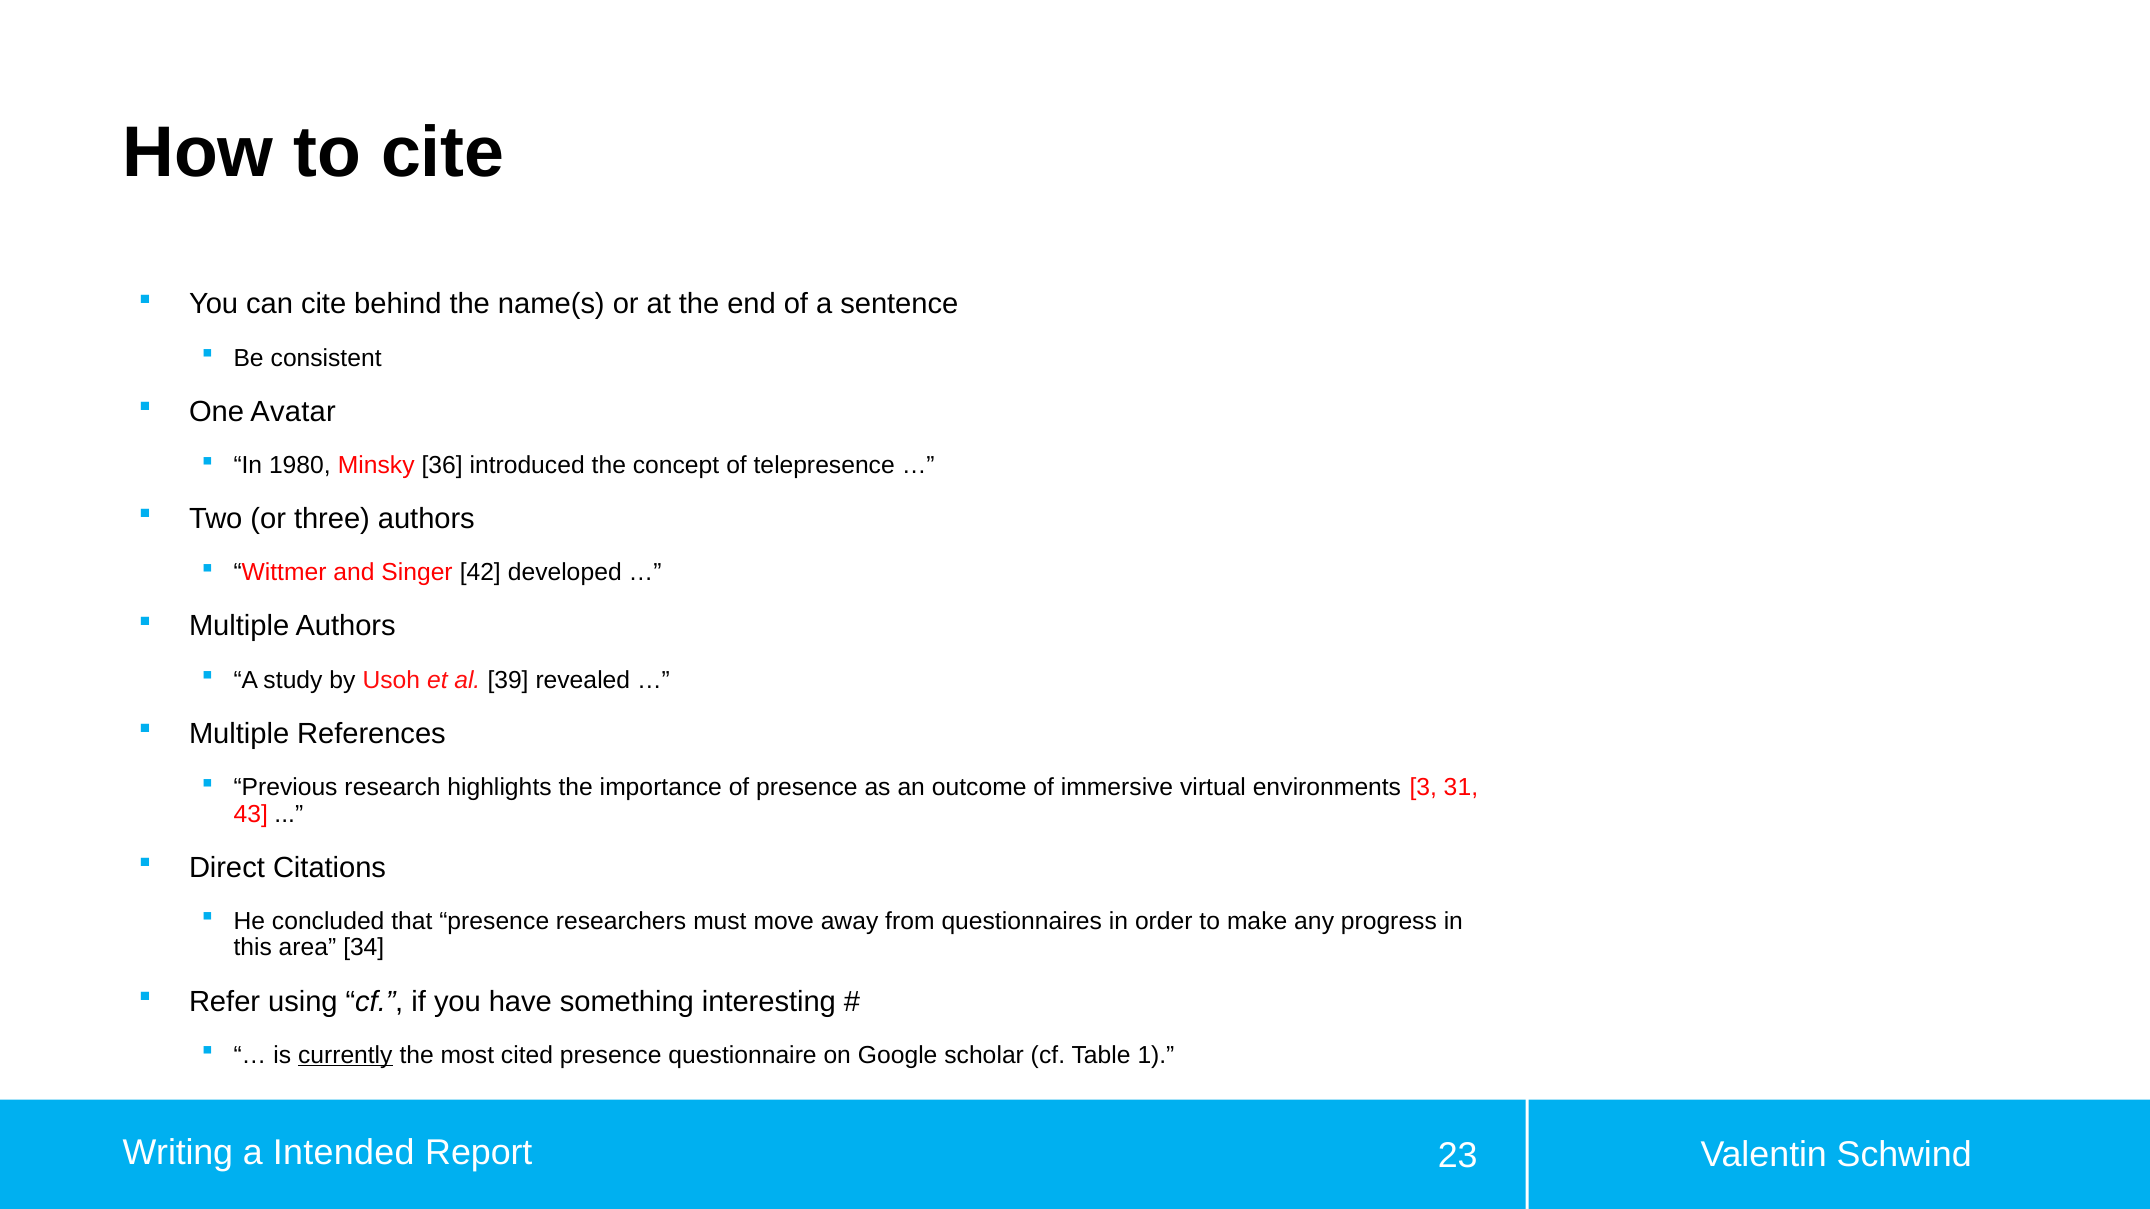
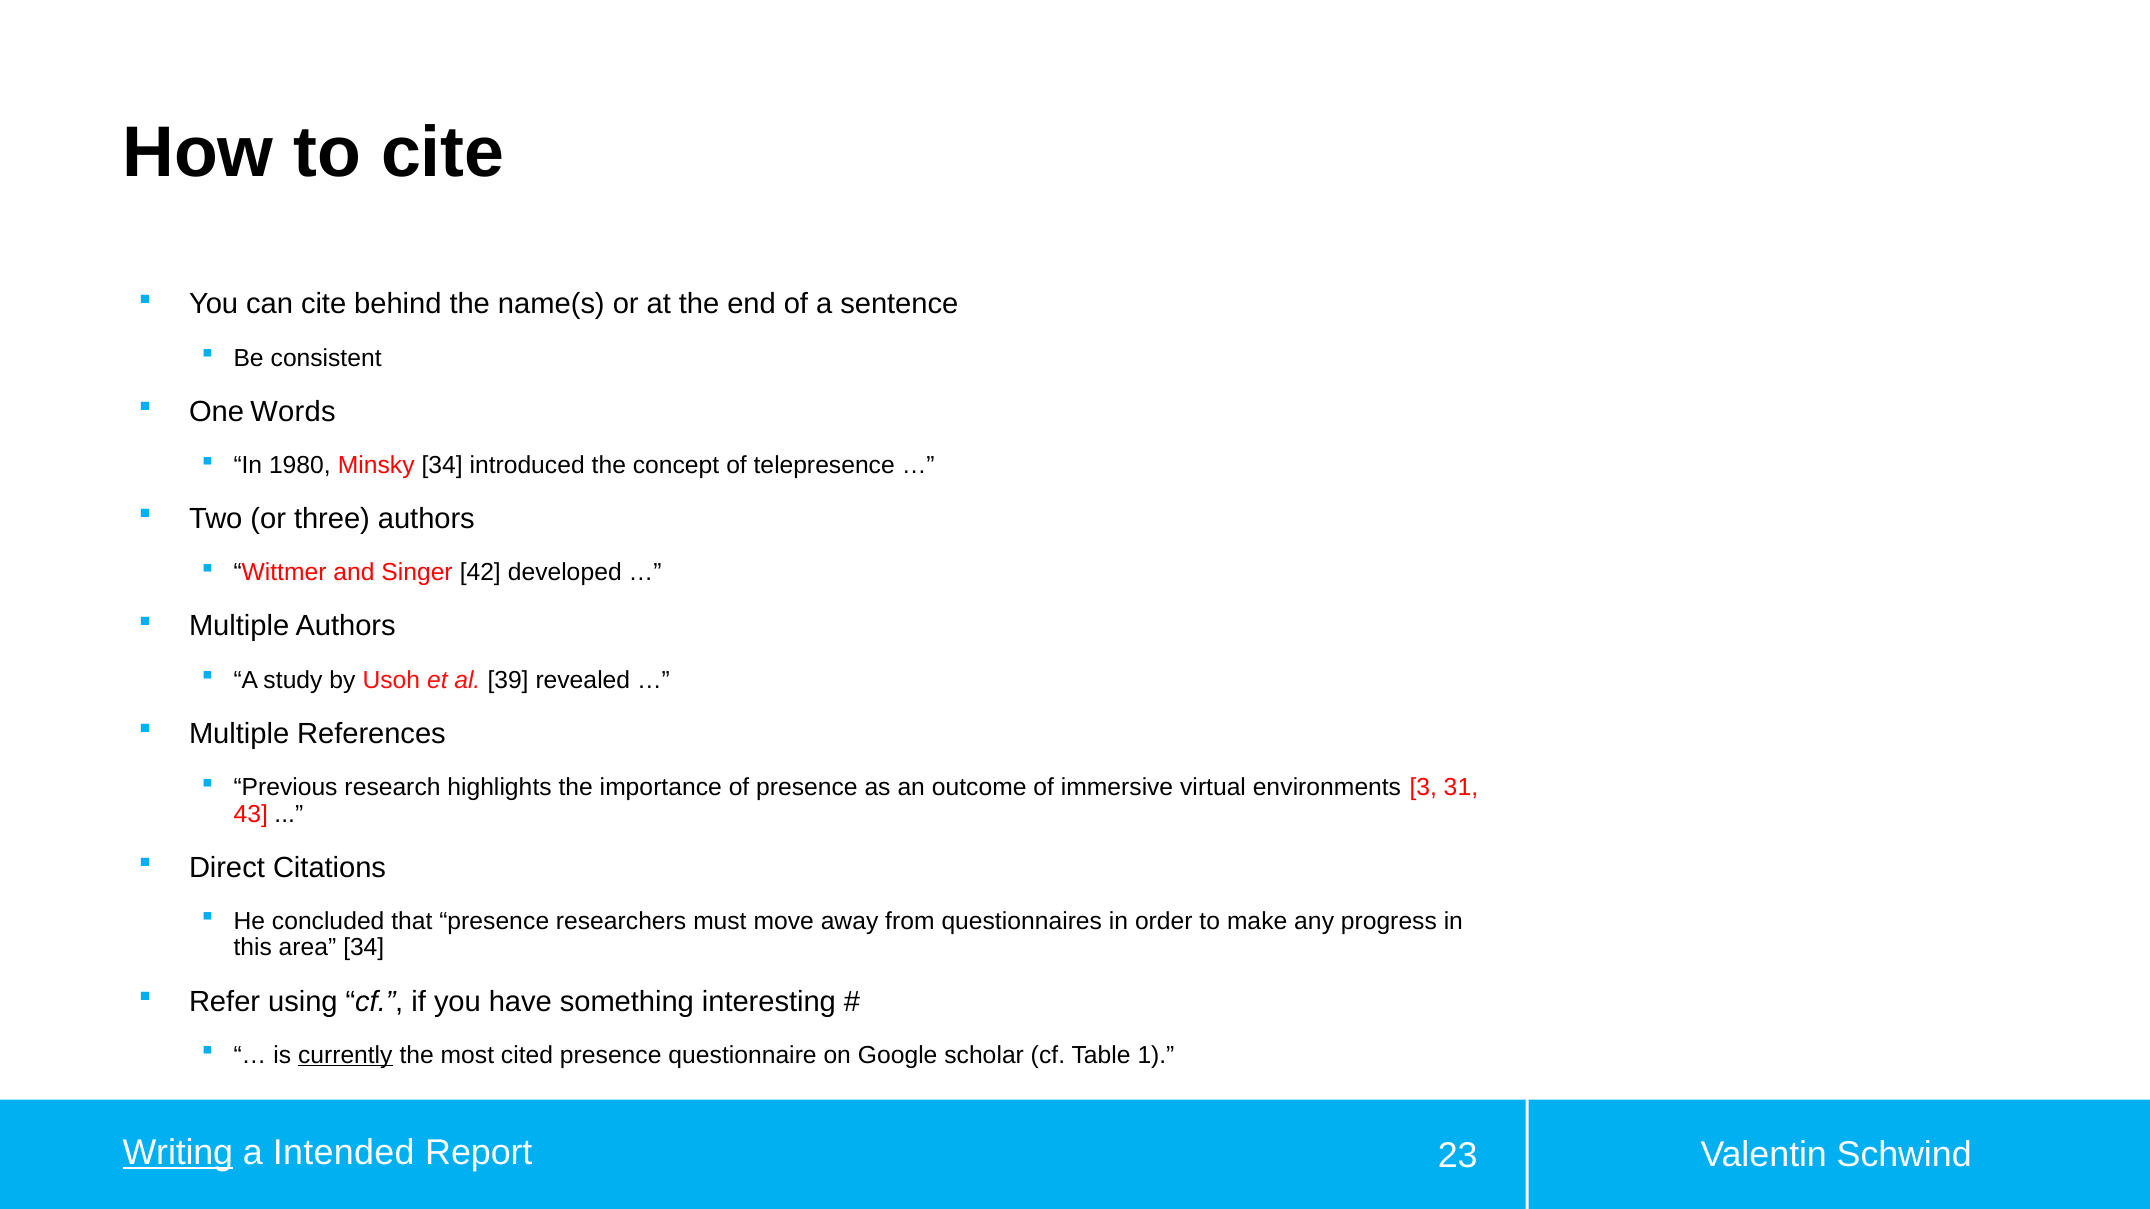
Avatar: Avatar -> Words (293, 412)
Minsky 36: 36 -> 34 (442, 466)
Writing underline: none -> present (178, 1153)
